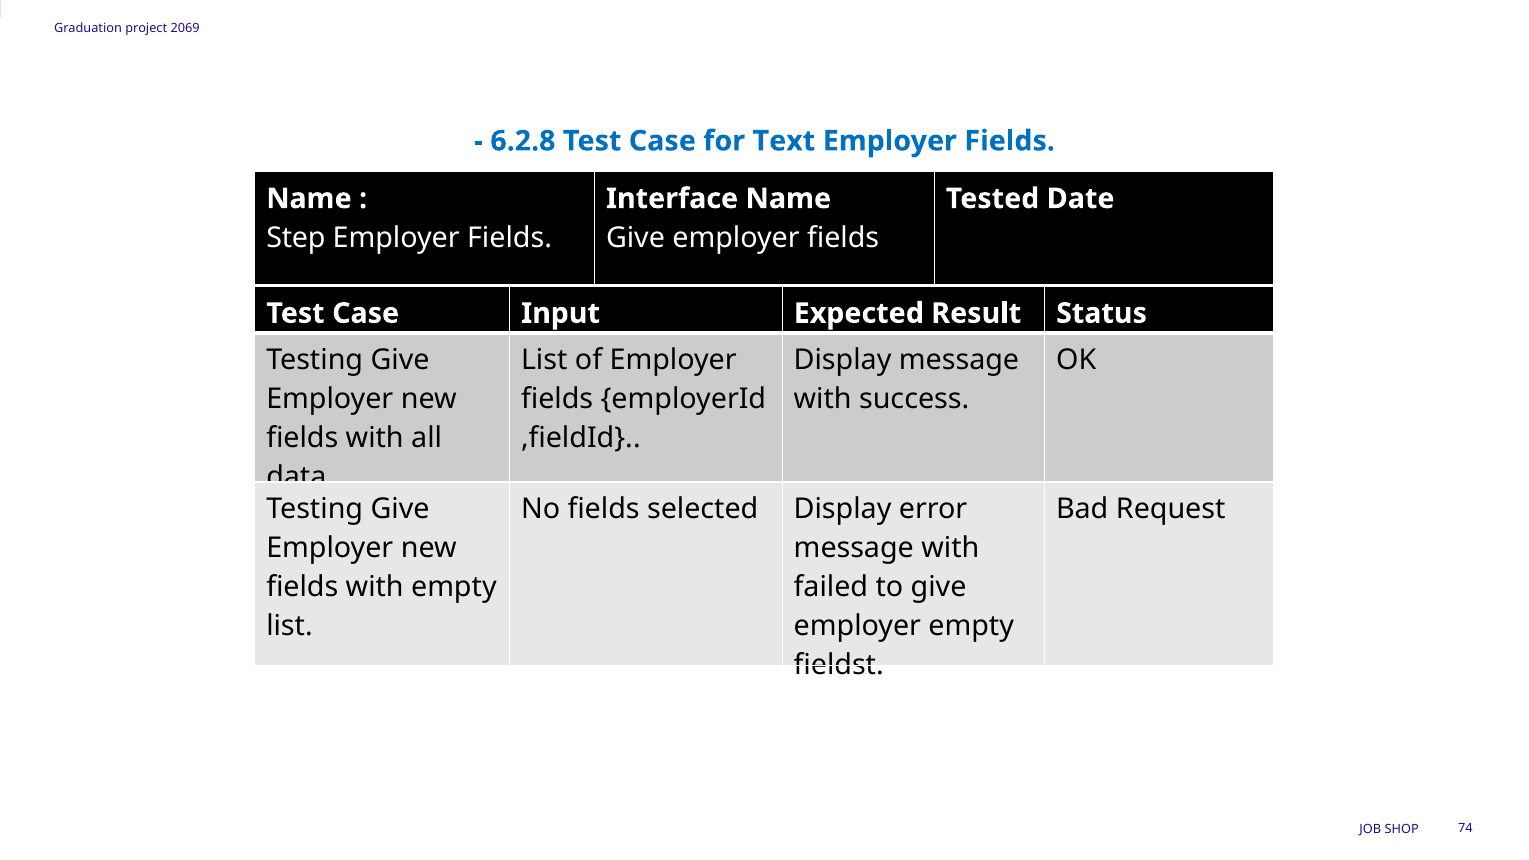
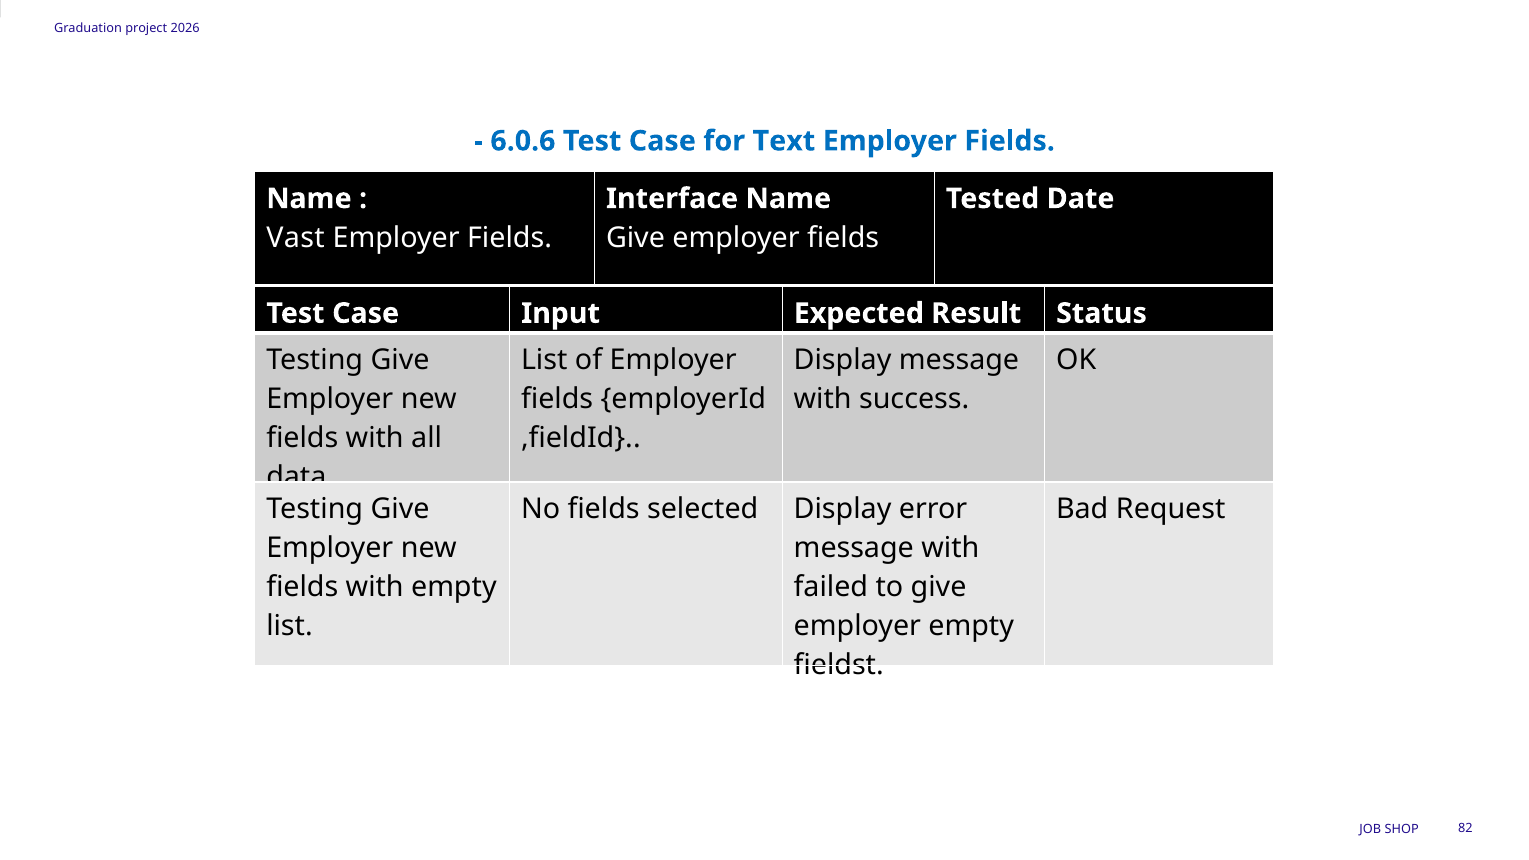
2069: 2069 -> 2026 (185, 29)
6.2.8: 6.2.8 -> 6.0.6 (523, 141)
Step: Step -> Vast (296, 238)
74: 74 -> 82 (1465, 828)
